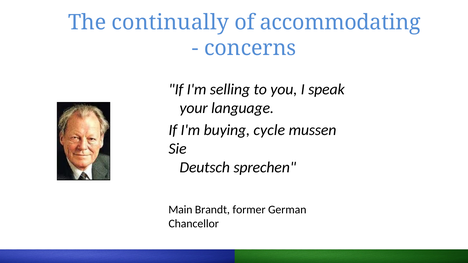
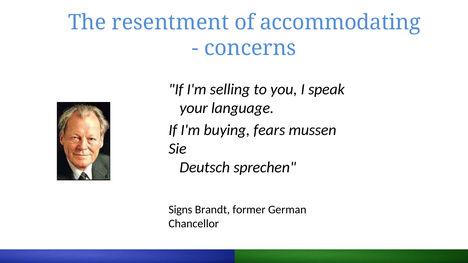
continually: continually -> resentment (170, 22)
cycle: cycle -> fears (269, 130)
Main: Main -> Signs (180, 210)
